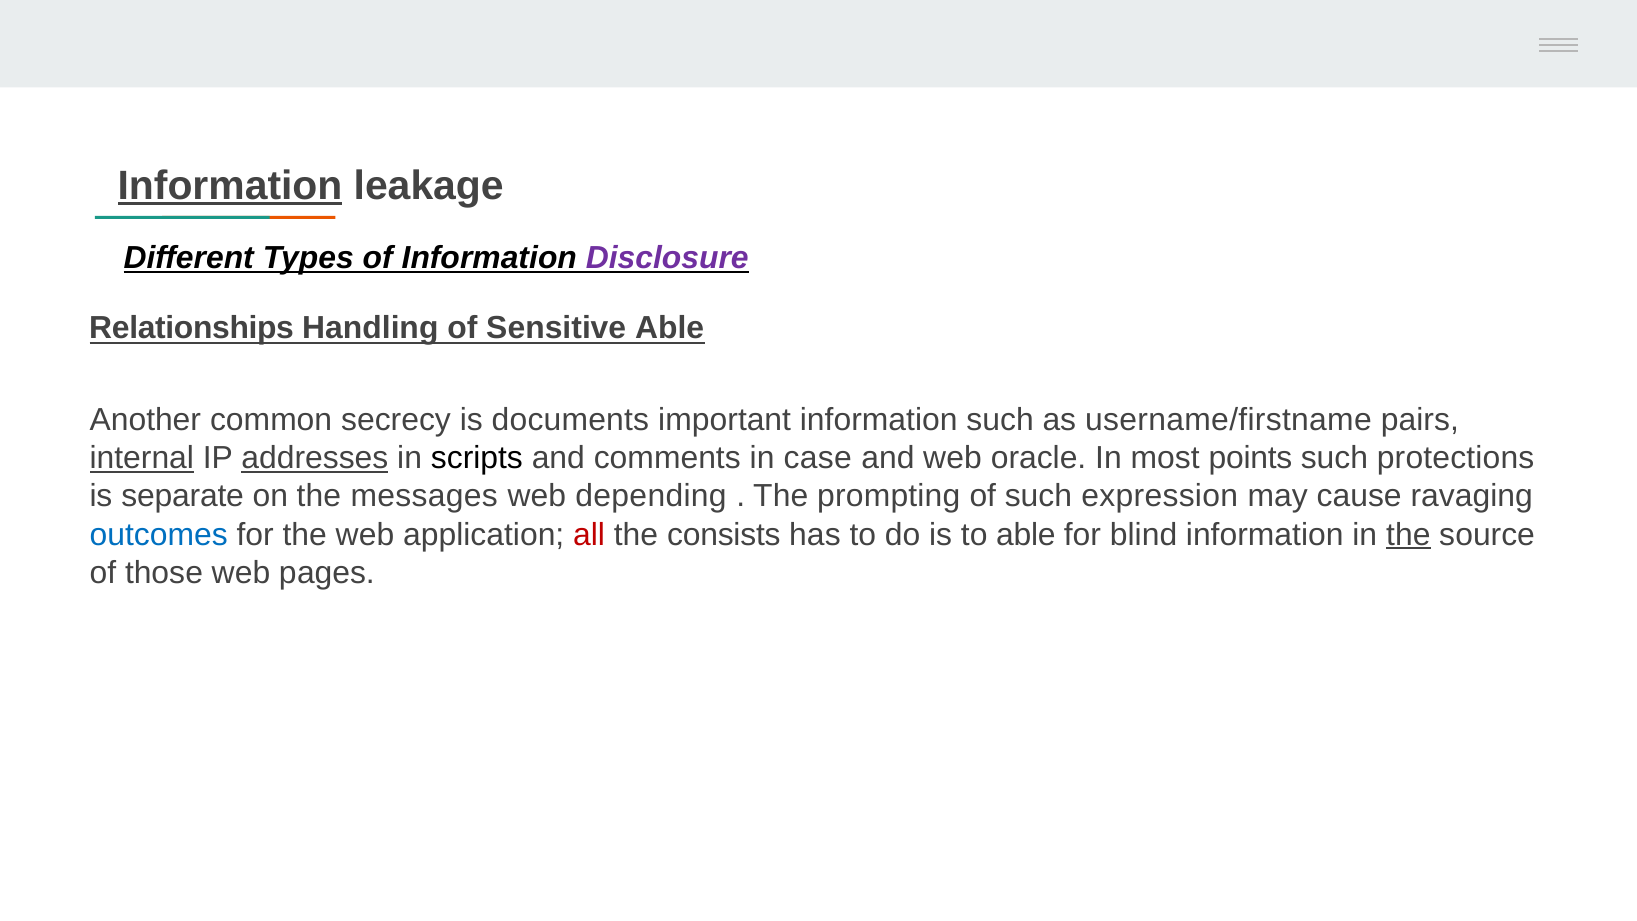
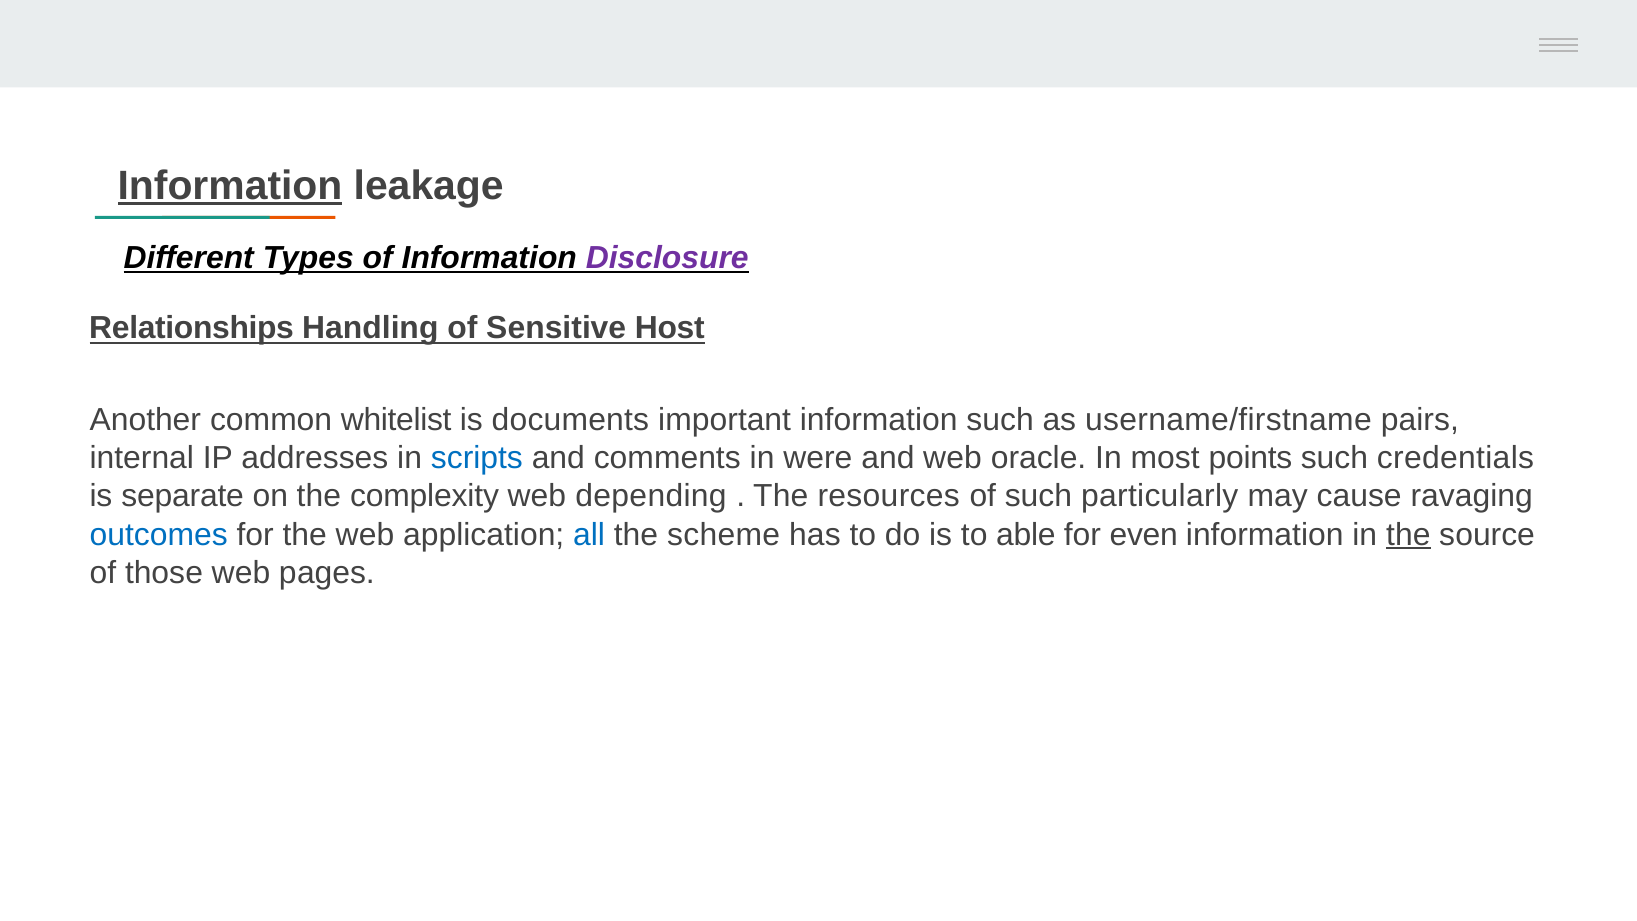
Sensitive Able: Able -> Host (670, 328)
secrecy: secrecy -> whitelist (396, 420)
internal underline: present -> none (142, 458)
addresses underline: present -> none (315, 458)
scripts colour: black -> blue (477, 458)
case: case -> were (818, 458)
protections: protections -> credentials (1456, 458)
messages: messages -> complexity (424, 496)
prompting: prompting -> resources (889, 496)
expression: expression -> particularly (1160, 496)
all colour: red -> blue (589, 534)
consists: consists -> scheme (724, 534)
blind: blind -> even (1144, 534)
